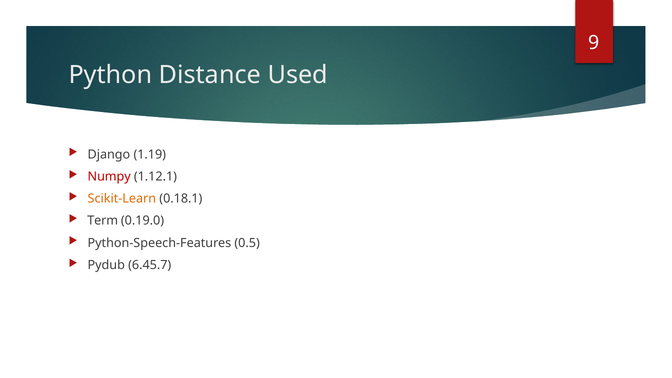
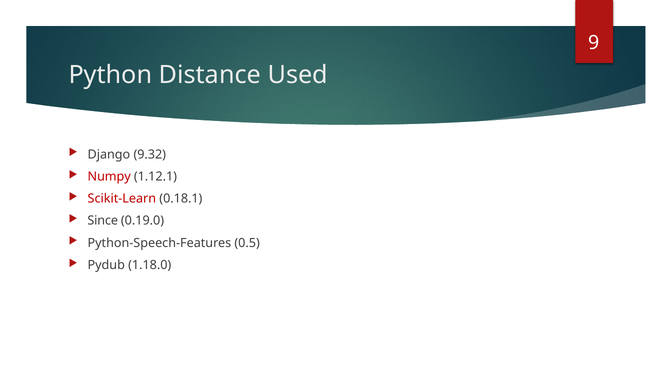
1.19: 1.19 -> 9.32 (150, 154)
Scikit-Learn colour: orange -> red (122, 199)
Term: Term -> Since (103, 221)
6.45.7: 6.45.7 -> 1.18.0 (150, 265)
